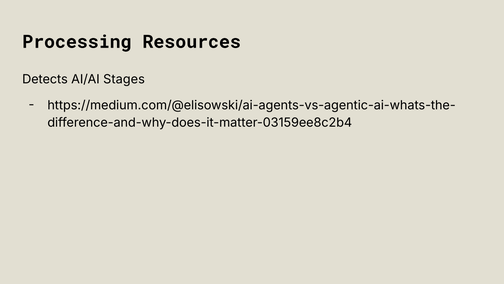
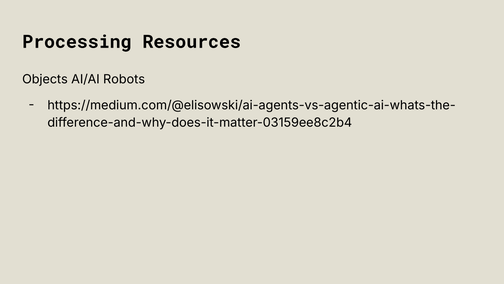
Detects: Detects -> Objects (45, 79)
Stages: Stages -> Robots (124, 79)
